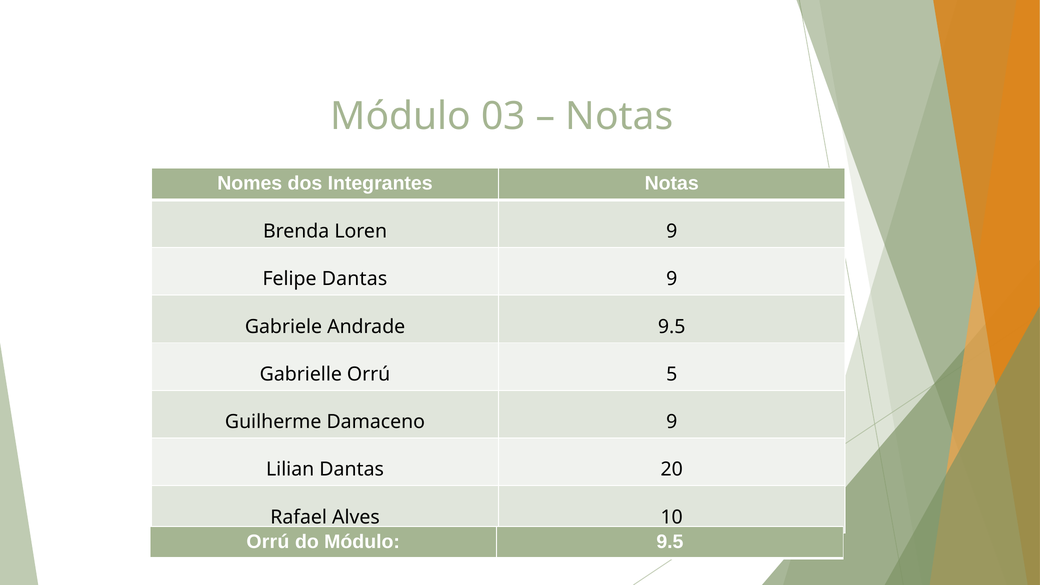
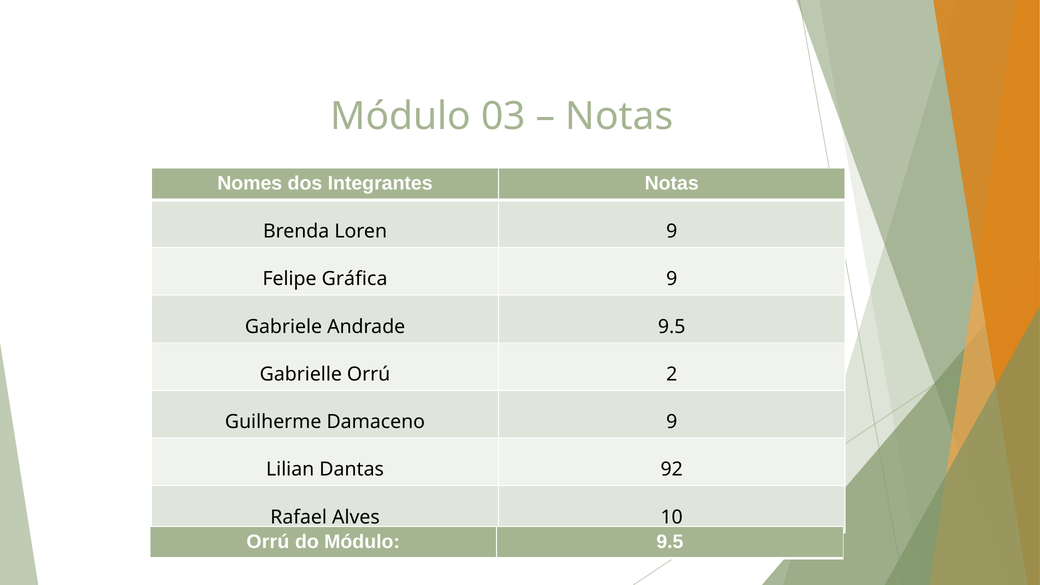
Felipe Dantas: Dantas -> Gráfica (355, 279)
5: 5 -> 2 (672, 374)
20: 20 -> 92 (672, 470)
